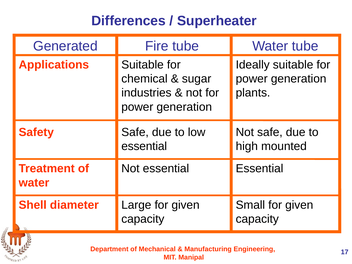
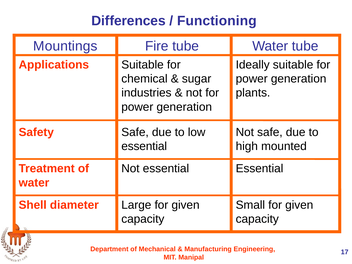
Superheater: Superheater -> Functioning (217, 21)
Generated: Generated -> Mountings (65, 46)
